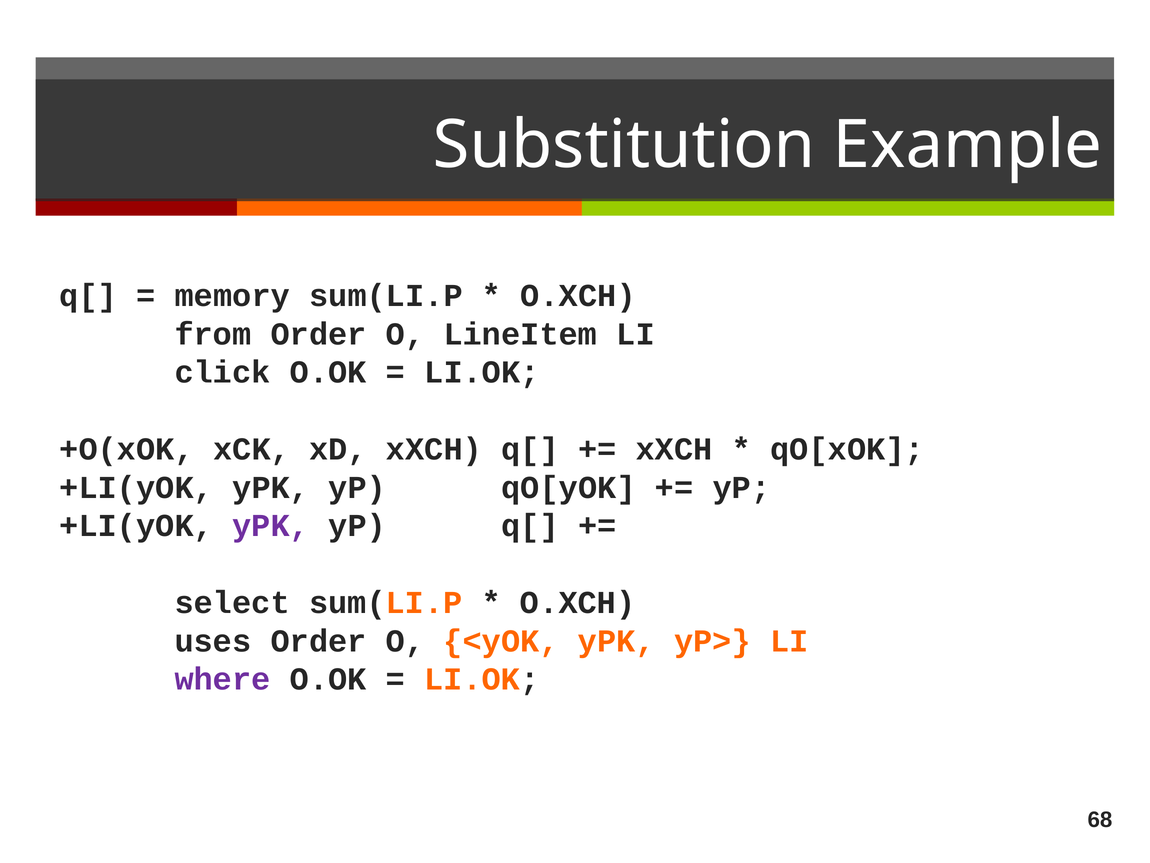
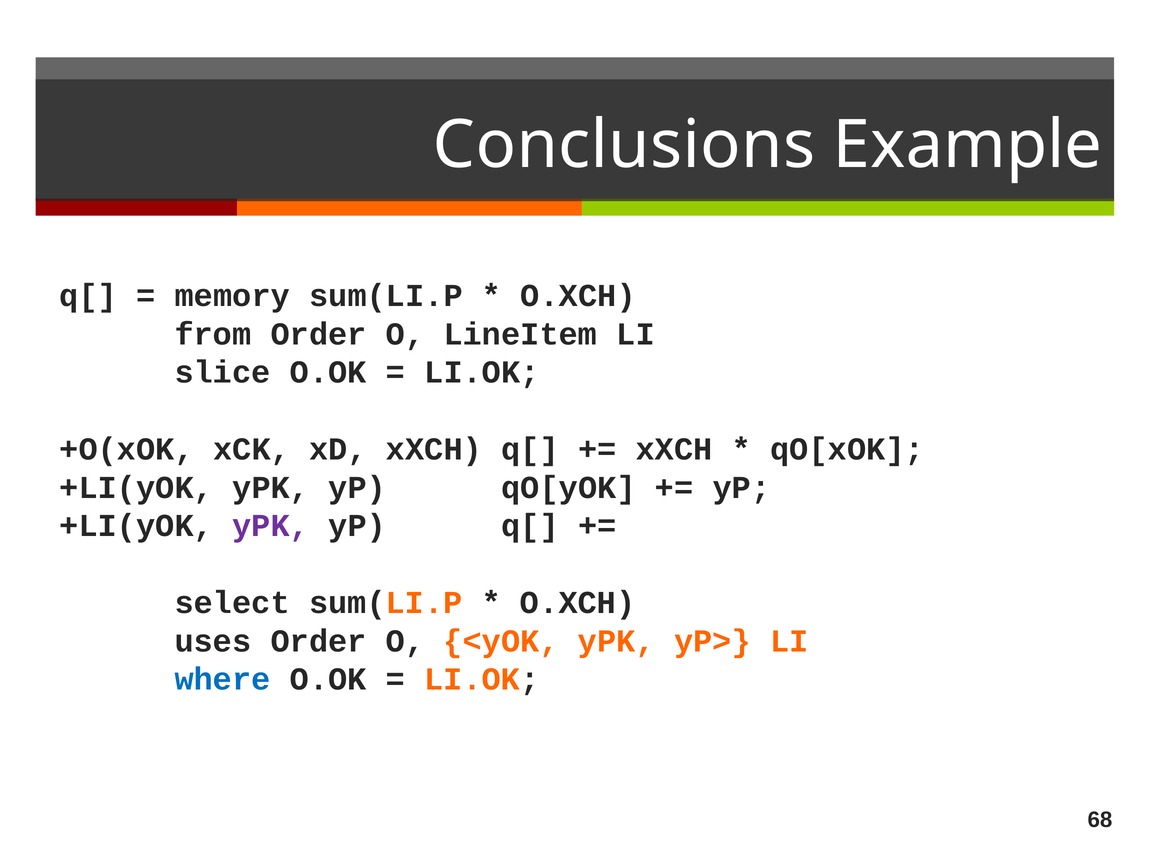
Substitution: Substitution -> Conclusions (624, 145)
click: click -> slice (223, 372)
where colour: purple -> blue (223, 679)
